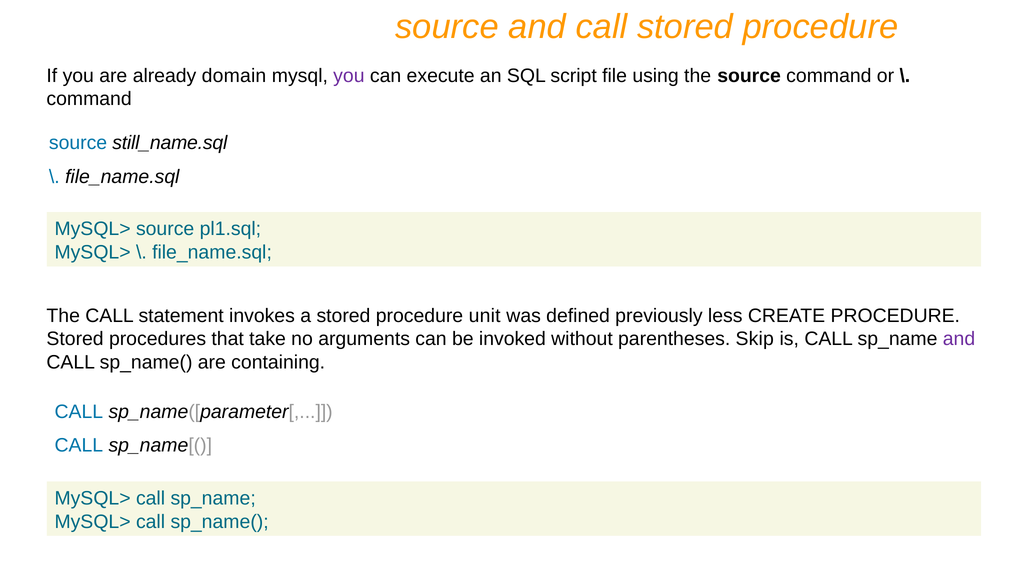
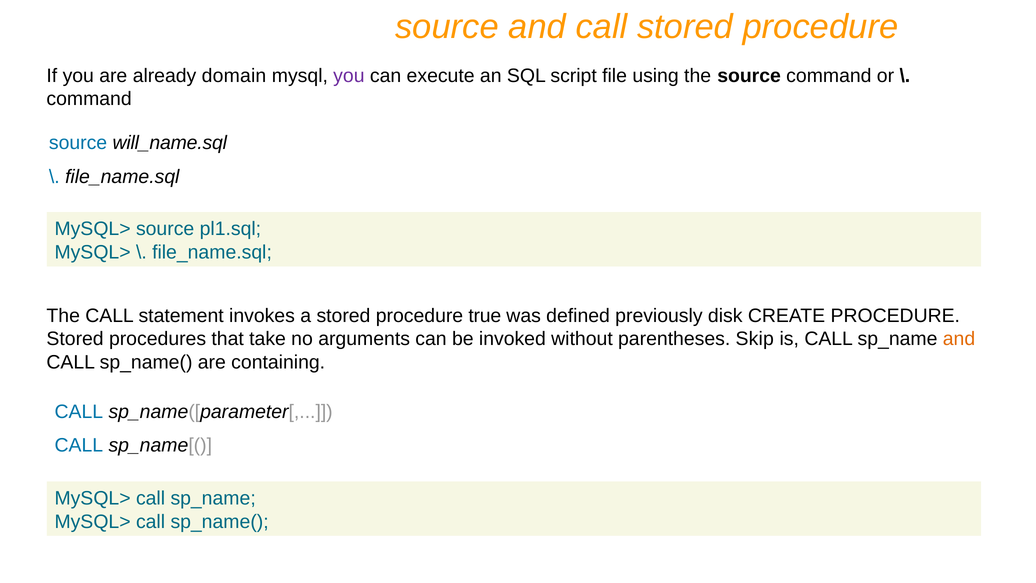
still_name.sql: still_name.sql -> will_name.sql (170, 143)
unit: unit -> true (485, 315)
less: less -> disk (725, 315)
and colour: purple -> orange (959, 339)
